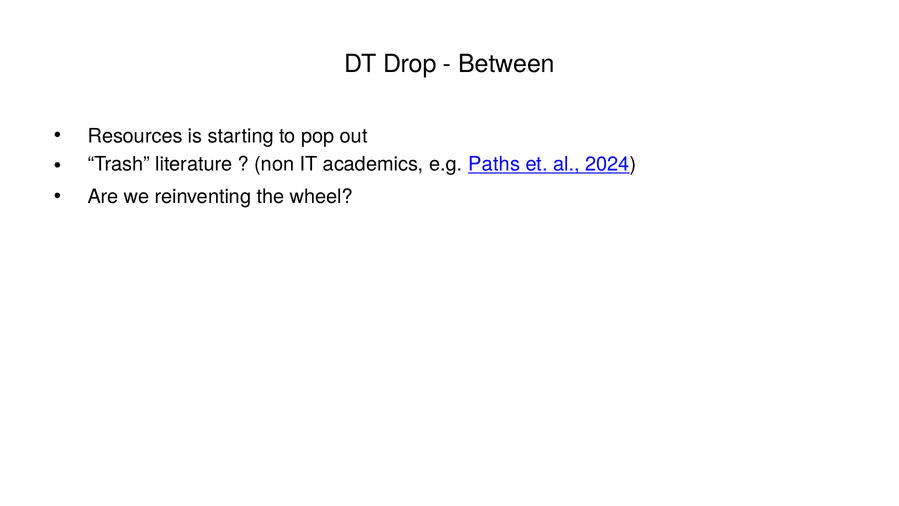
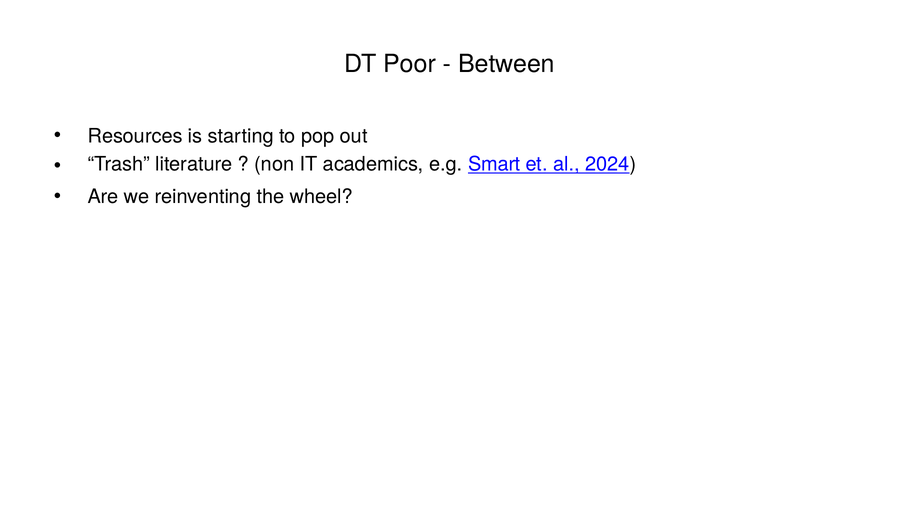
Drop: Drop -> Poor (410, 64)
Paths: Paths -> Smart (494, 164)
